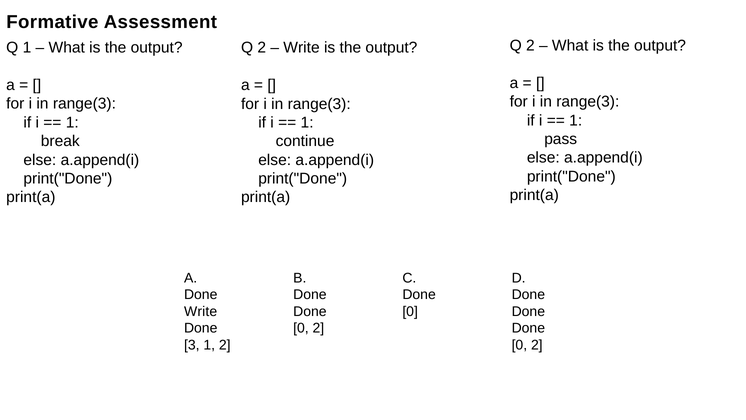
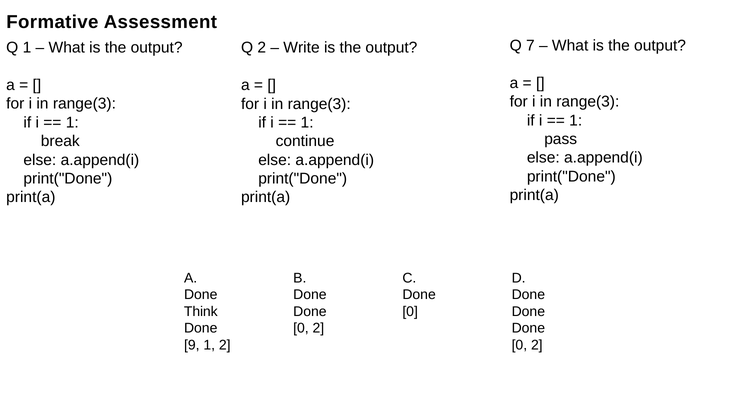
2: 2 -> 7 (530, 46)
Write: Write -> Think (201, 311)
3: 3 -> 9 (192, 345)
